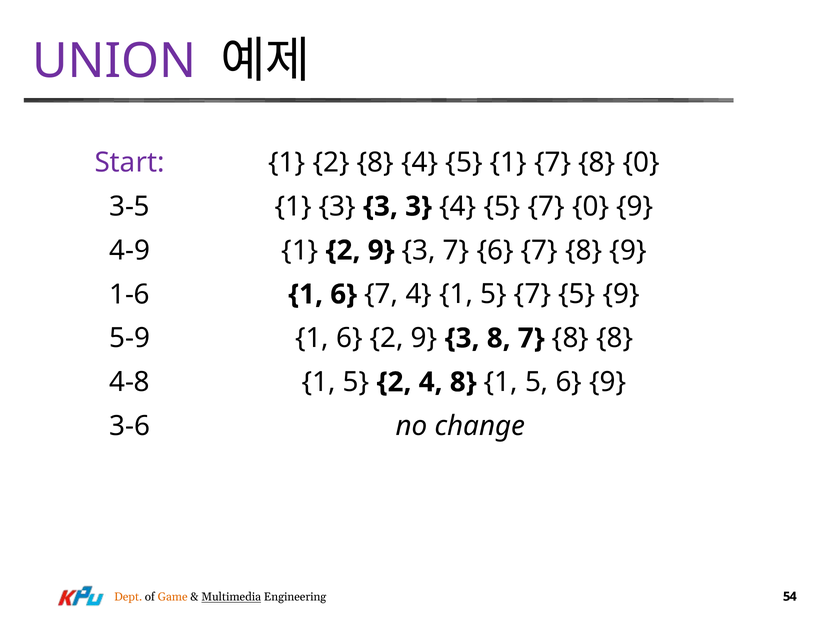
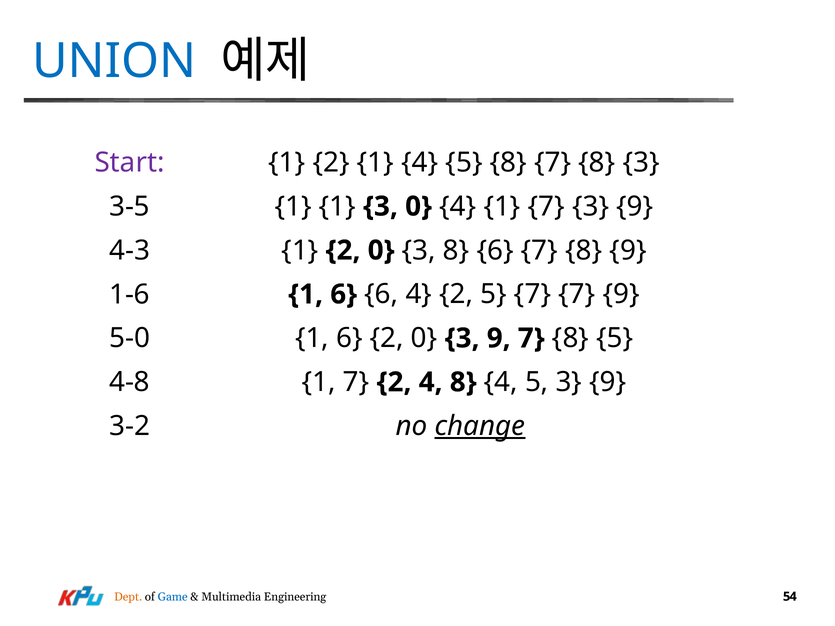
UNION colour: purple -> blue (114, 61)
2 8: 8 -> 1 (375, 163)
5 1: 1 -> 8 (508, 163)
8 0: 0 -> 3 (641, 163)
1 3: 3 -> 1 (337, 206)
3: 3 -> 0 (419, 206)
5: 5 -> 1 (502, 206)
7 0: 0 -> 3 (591, 206)
4-9: 4-9 -> 4-3 (130, 251)
1 2 9: 9 -> 0 (381, 250)
3 7: 7 -> 8 (456, 250)
1 6 7: 7 -> 6 (381, 294)
4 1: 1 -> 2 (456, 294)
7 5: 5 -> 7 (577, 294)
5-9: 5-9 -> 5-0 (130, 338)
6 2 9: 9 -> 0 (424, 338)
8: 8 -> 9 (499, 338)
8 8: 8 -> 5 (615, 338)
5: 5 -> 7 (356, 382)
4 8 1: 1 -> 4 (501, 382)
5 6: 6 -> 3 (569, 382)
3-6: 3-6 -> 3-2 (130, 426)
change underline: none -> present (480, 426)
Game colour: orange -> blue (173, 597)
Multimedia underline: present -> none (231, 597)
